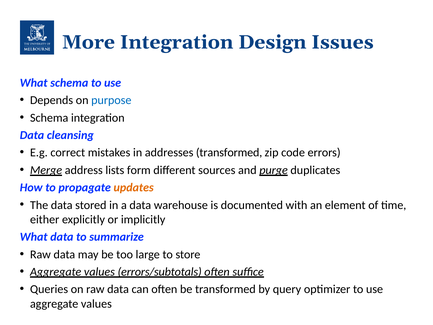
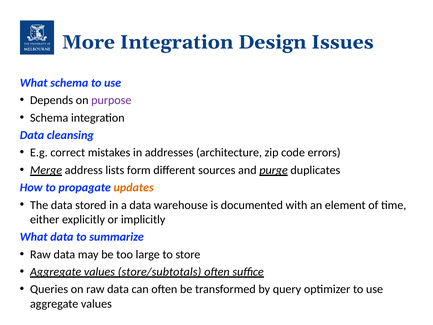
purpose colour: blue -> purple (111, 100)
addresses transformed: transformed -> architecture (229, 153)
errors/subtotals: errors/subtotals -> store/subtotals (160, 272)
